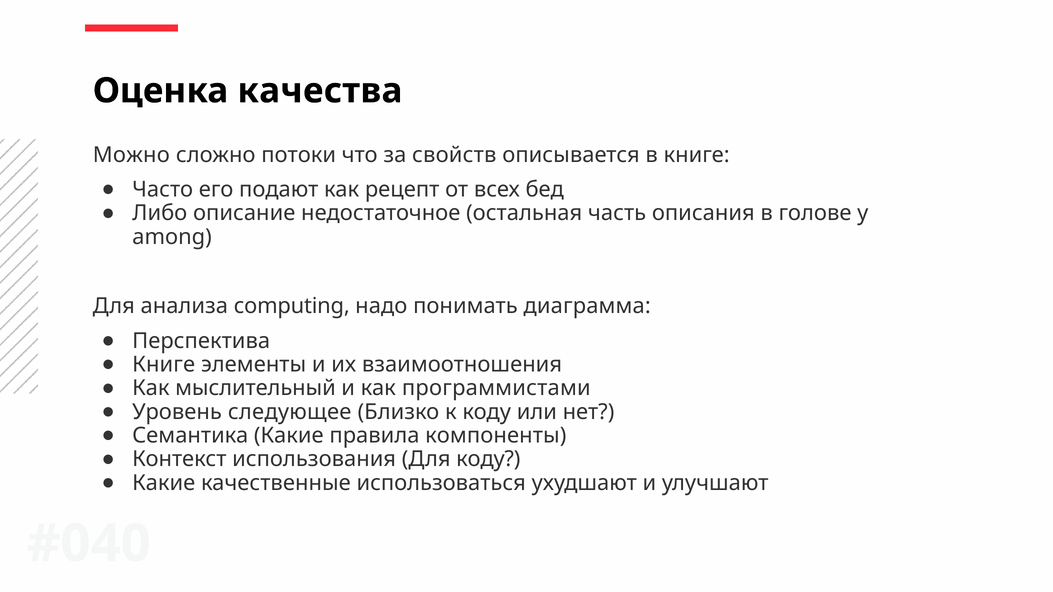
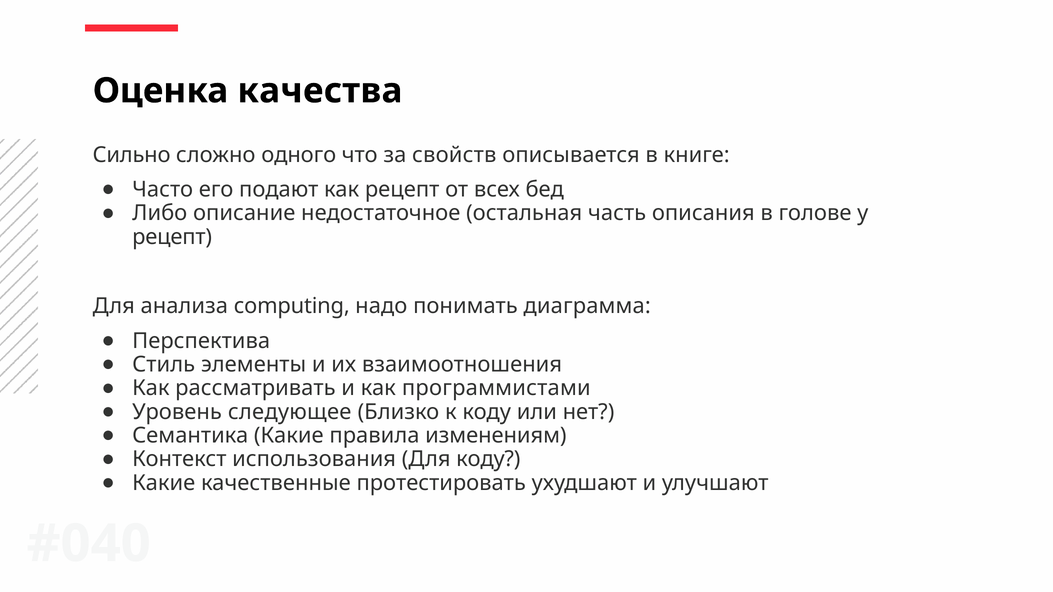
Можно: Можно -> Сильно (132, 155)
потоки: потоки -> одного (299, 155)
among: among -> рецепт (172, 237)
Книге: Книге -> Стиль (164, 365)
мыслительный: мыслительный -> рассматривать (255, 388)
компоненты: компоненты -> изменениям (496, 436)
использоваться: использоваться -> протестировать (441, 483)
